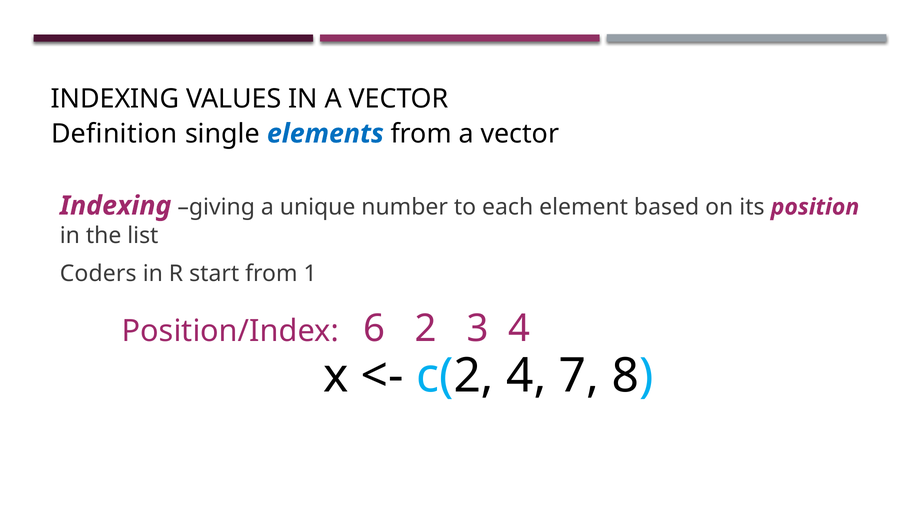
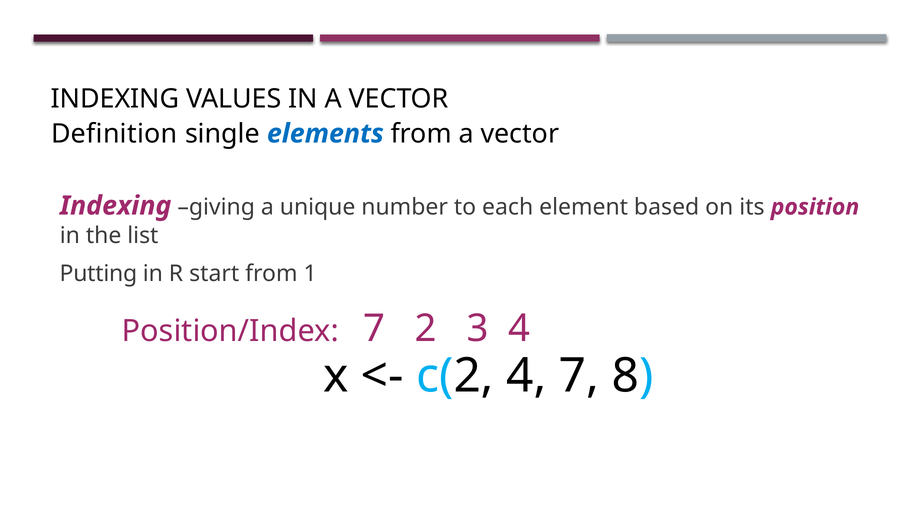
Coders: Coders -> Putting (98, 273)
Position/Index 6: 6 -> 7 (374, 328)
